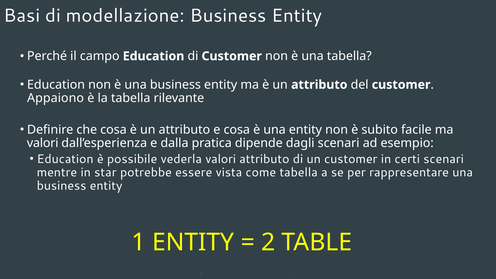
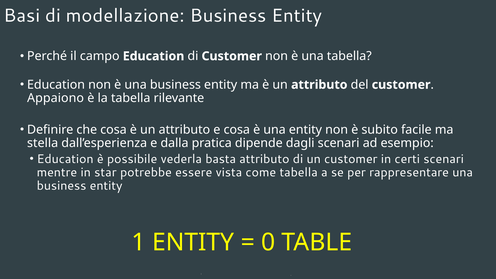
valori: valori -> stella (43, 143)
vederla valori: valori -> basta (221, 159)
2: 2 -> 0 (268, 242)
